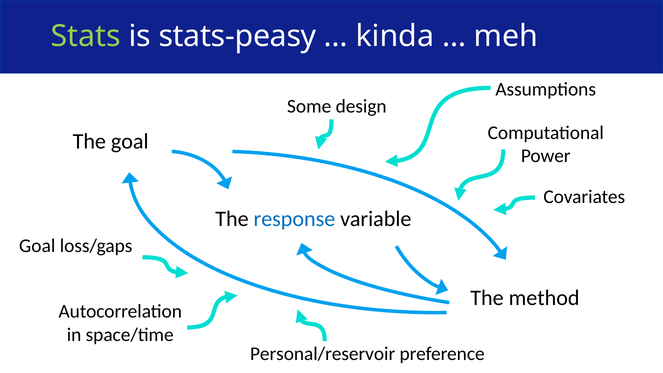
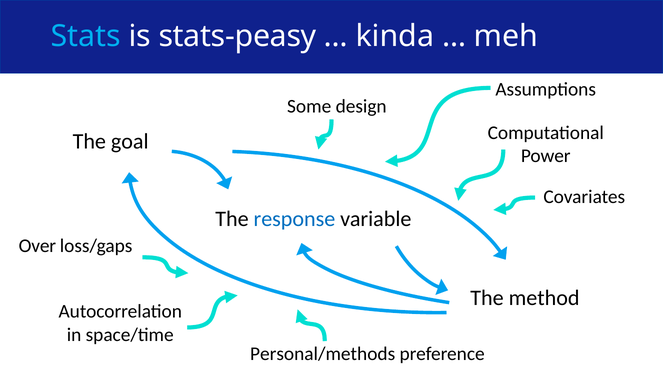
Stats colour: light green -> light blue (86, 36)
Goal: Goal -> Over (37, 246)
Personal/reservoir: Personal/reservoir -> Personal/methods (323, 354)
